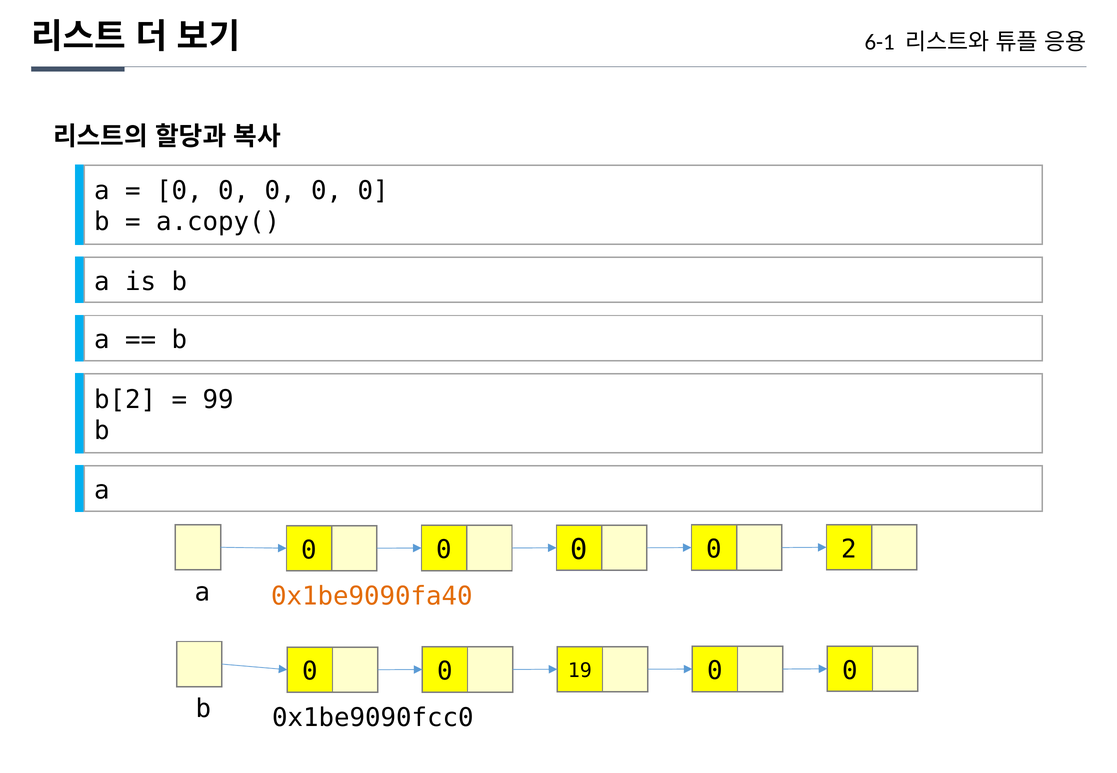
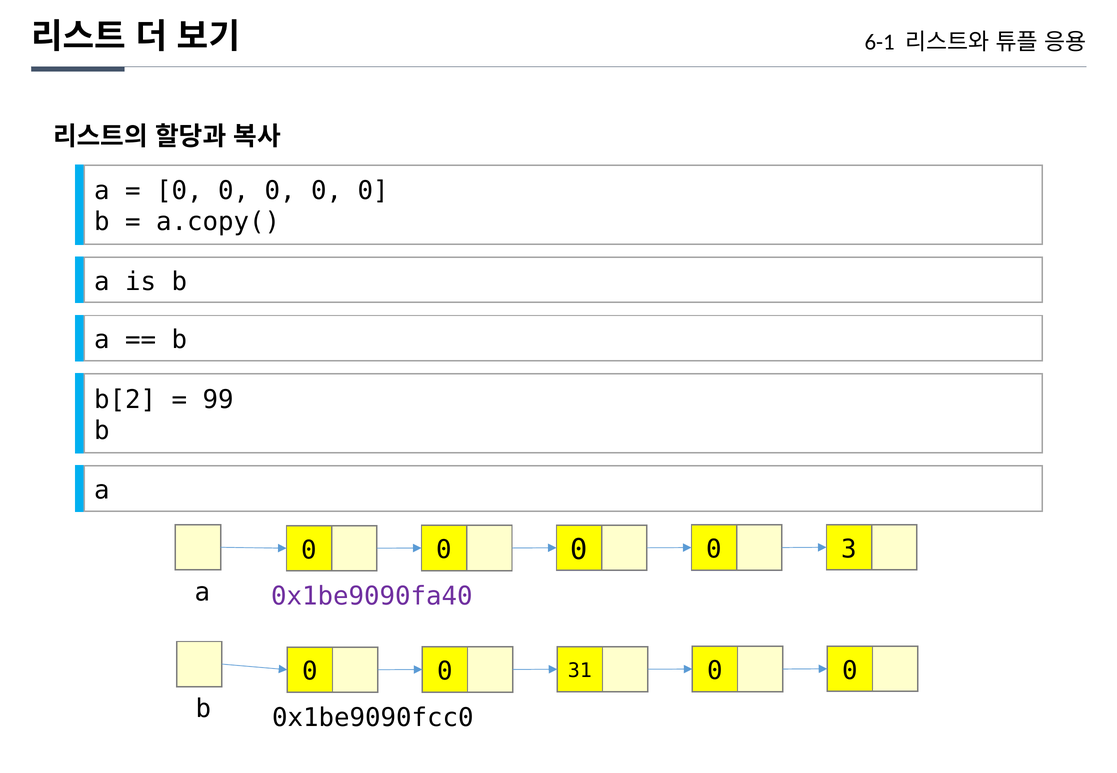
2: 2 -> 3 (849, 549)
0x1be9090fa40 colour: orange -> purple (372, 597)
19: 19 -> 31 (580, 671)
